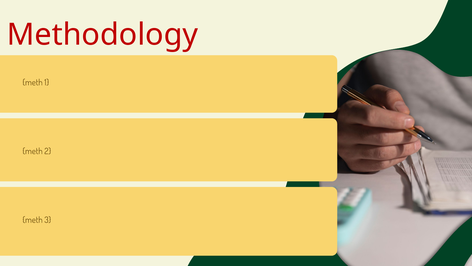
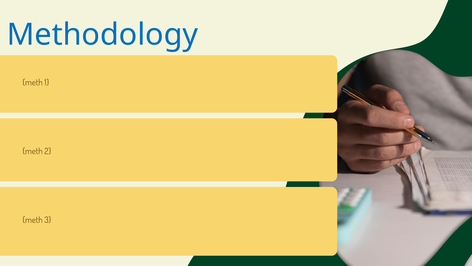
Methodology colour: red -> blue (102, 35)
